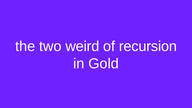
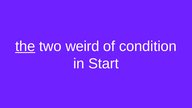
the underline: none -> present (25, 46)
recursion: recursion -> condition (148, 46)
Gold: Gold -> Start (104, 64)
